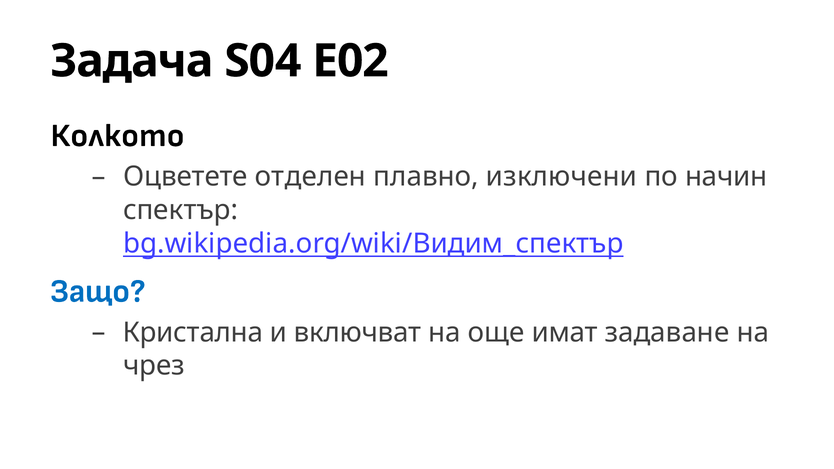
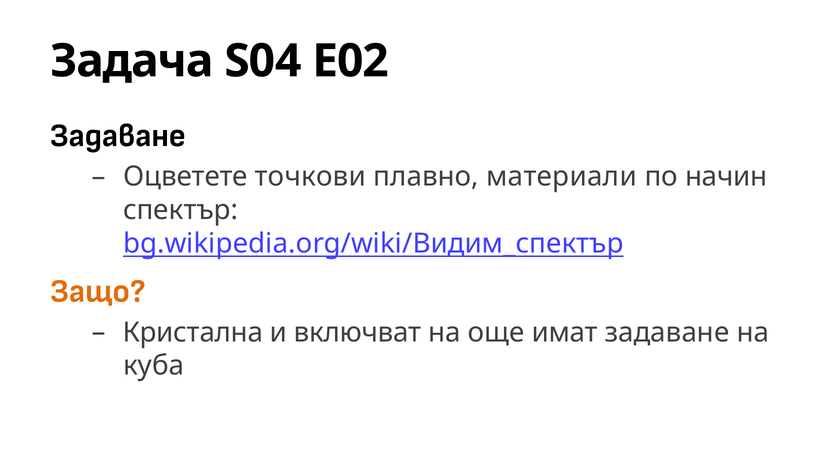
Колкото: Колкото -> Задаване (118, 135)
отделен: отделен -> точкови (310, 177)
изключени: изключени -> материали (562, 177)
Защо colour: blue -> orange (98, 291)
чрез: чрез -> куба (154, 366)
